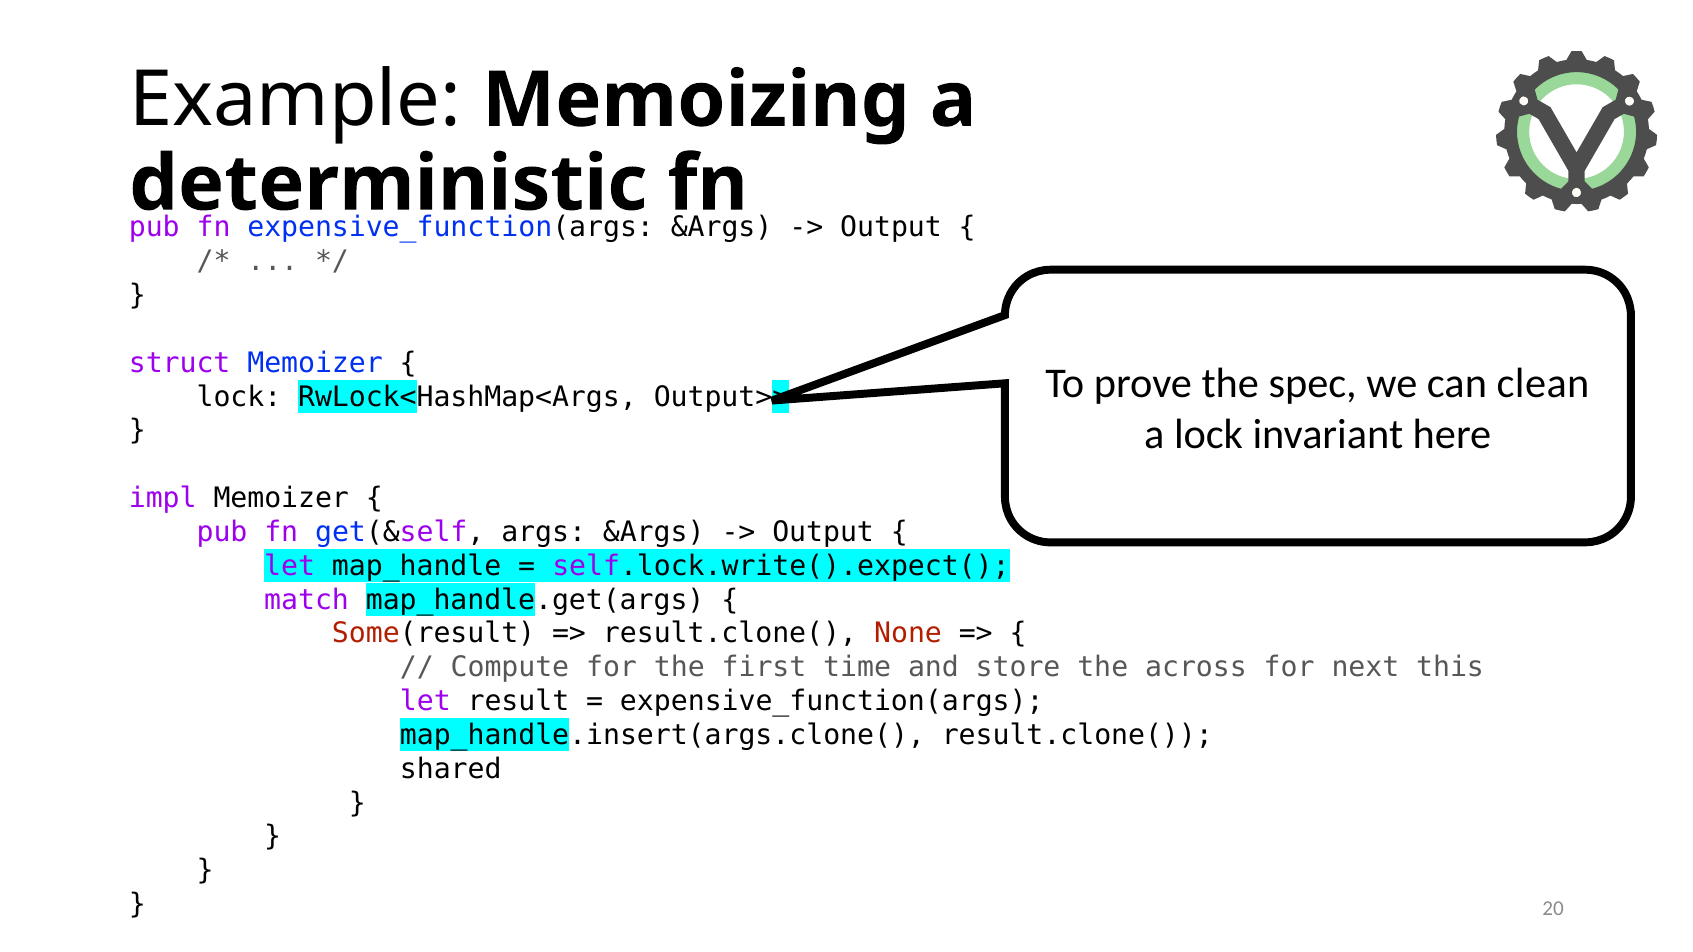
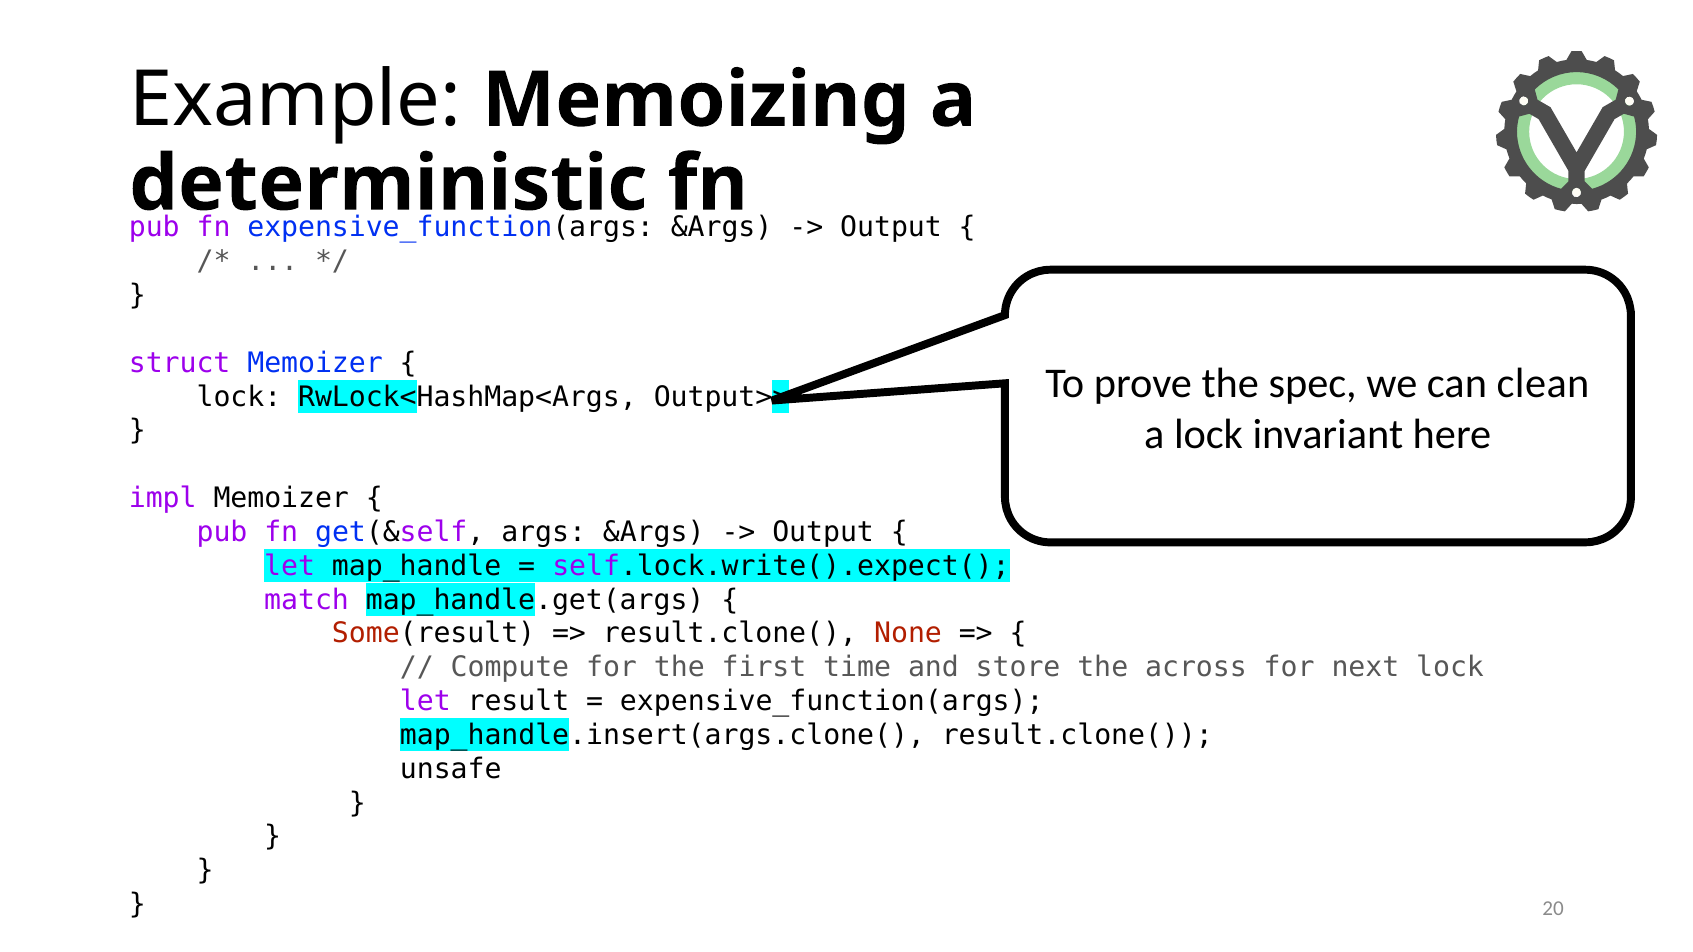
next this: this -> lock (1450, 668)
shared: shared -> unsafe (451, 769)
